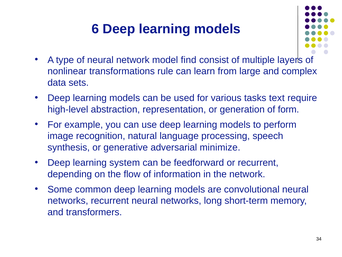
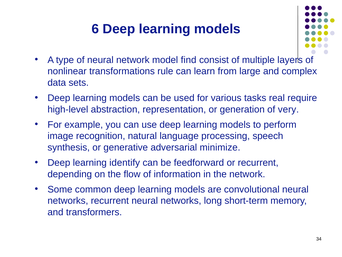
text: text -> real (277, 98)
form: form -> very (288, 109)
system: system -> identify (125, 162)
